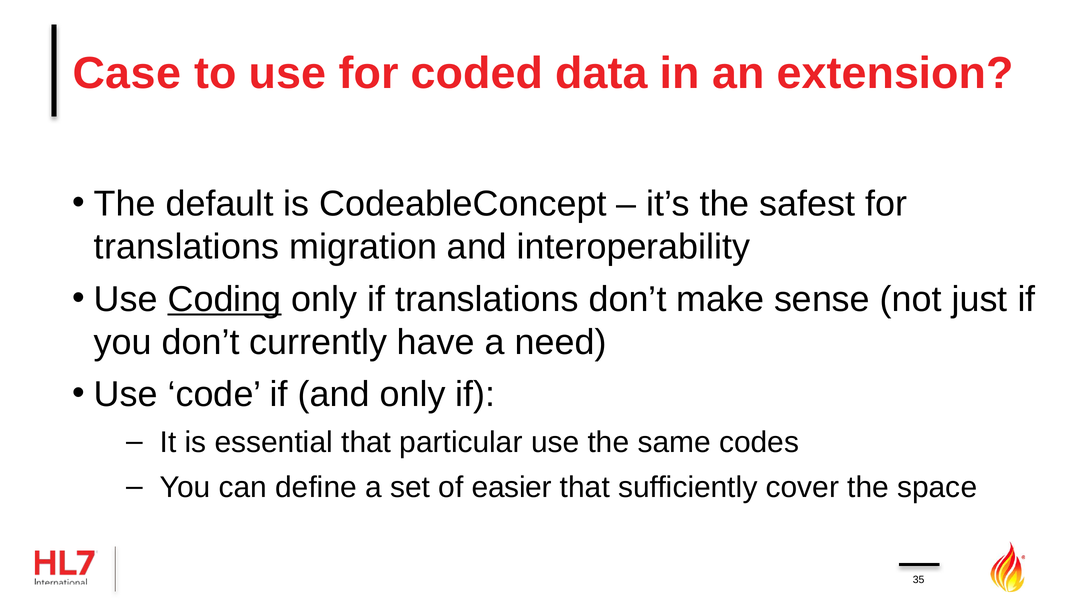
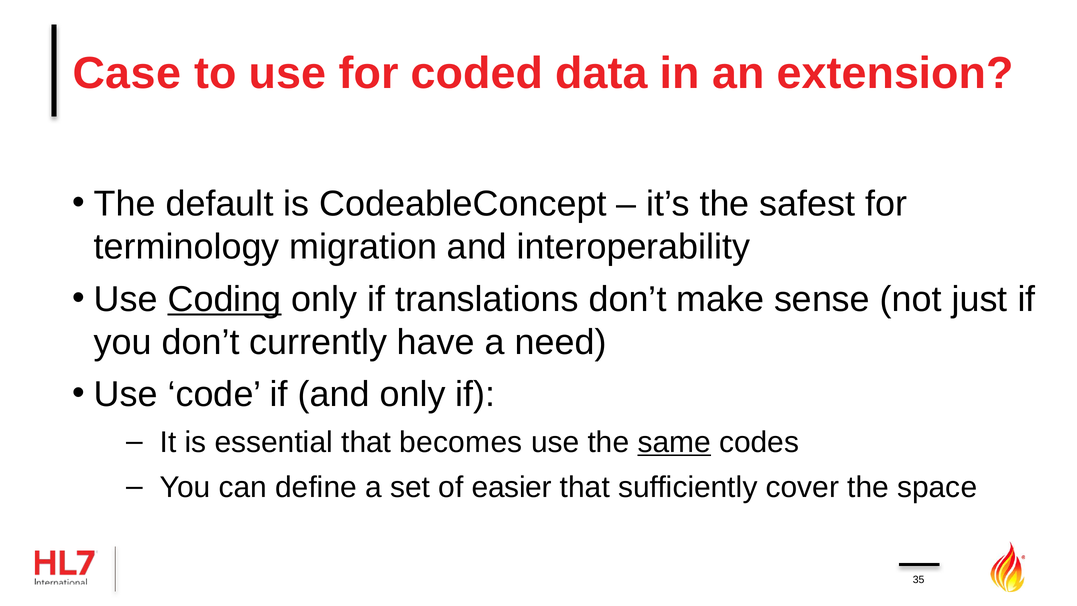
translations: translations -> terminology (187, 247)
particular: particular -> becomes (461, 442)
same underline: none -> present (674, 442)
